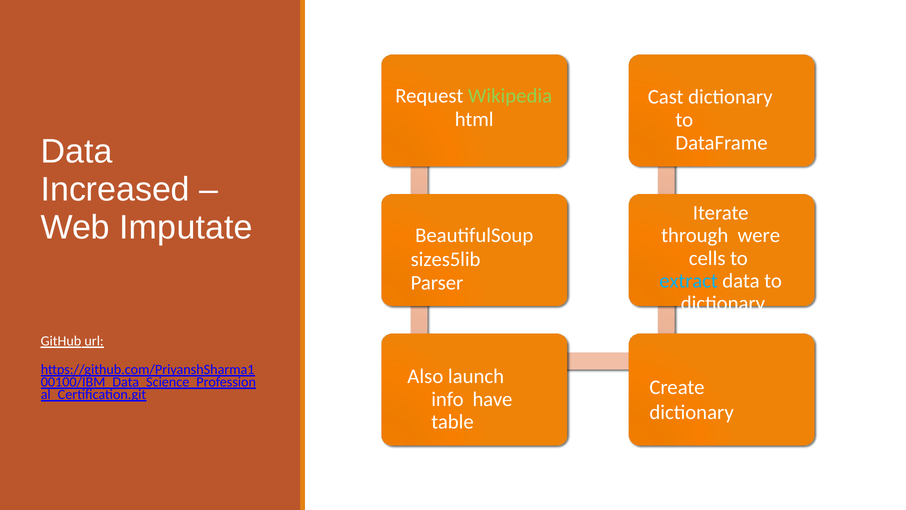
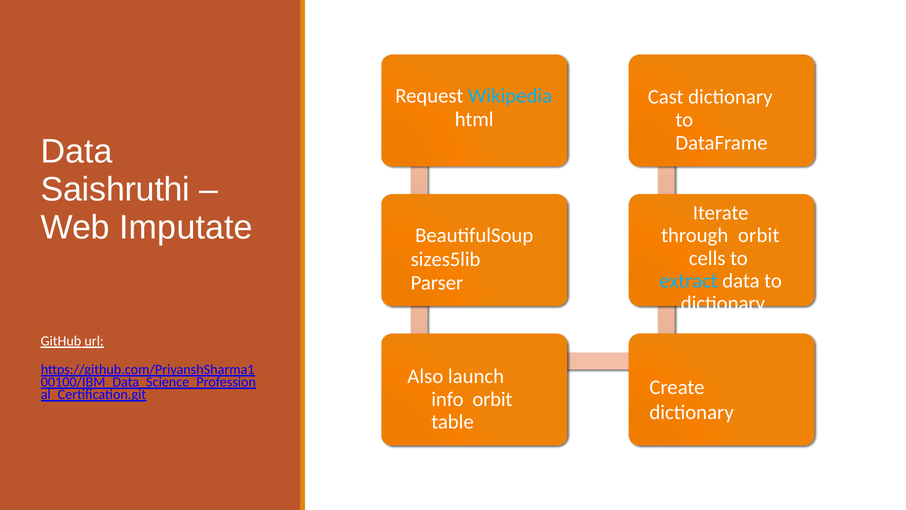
Wikipedia colour: light green -> light blue (510, 96)
Increased: Increased -> Saishruthi (115, 190)
through were: were -> orbit (759, 235)
info have: have -> orbit (492, 399)
